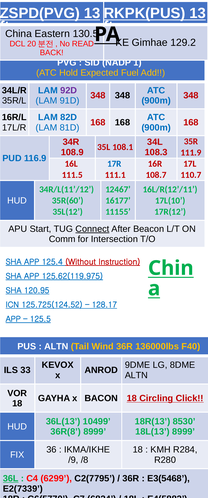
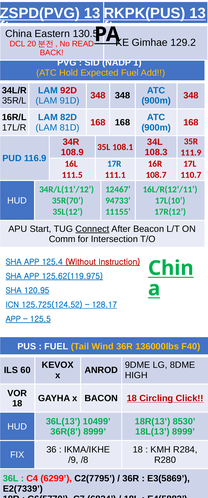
92D colour: purple -> red (69, 90)
35R(60: 35R(60 -> 35R(70 (68, 200)
16177: 16177 -> 94733 (118, 200)
ALTN: ALTN -> FUEL (56, 346)
33: 33 -> 60 (26, 370)
ALTN: ALTN -> HIGH (136, 375)
36L underline: present -> none (11, 478)
E3(5468: E3(5468 -> E3(5869 (169, 478)
